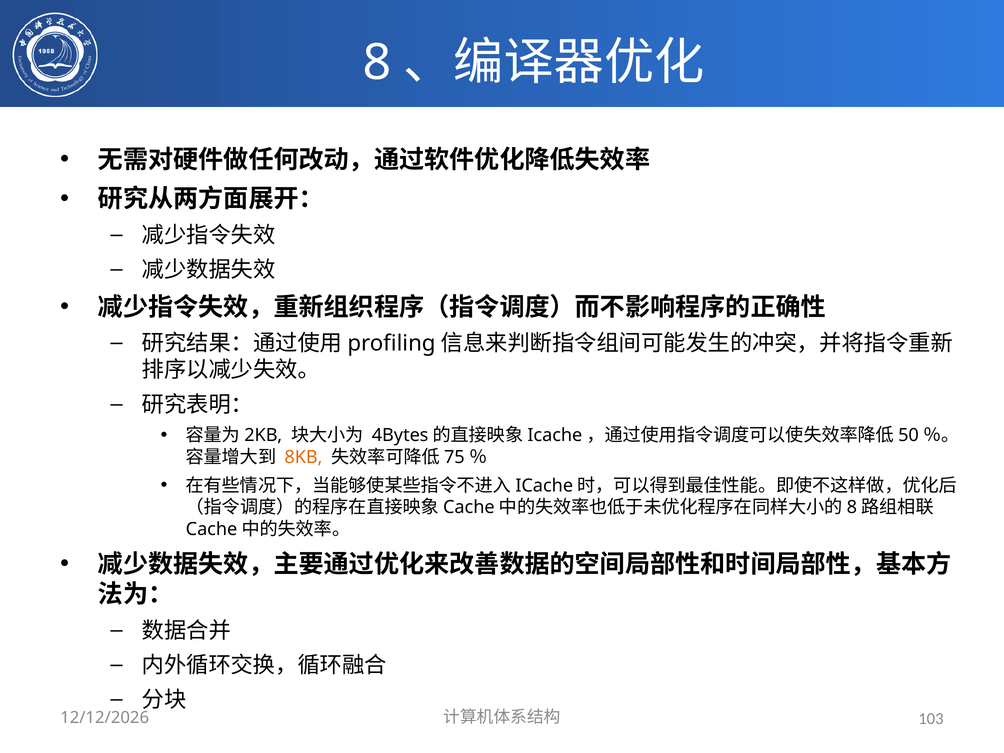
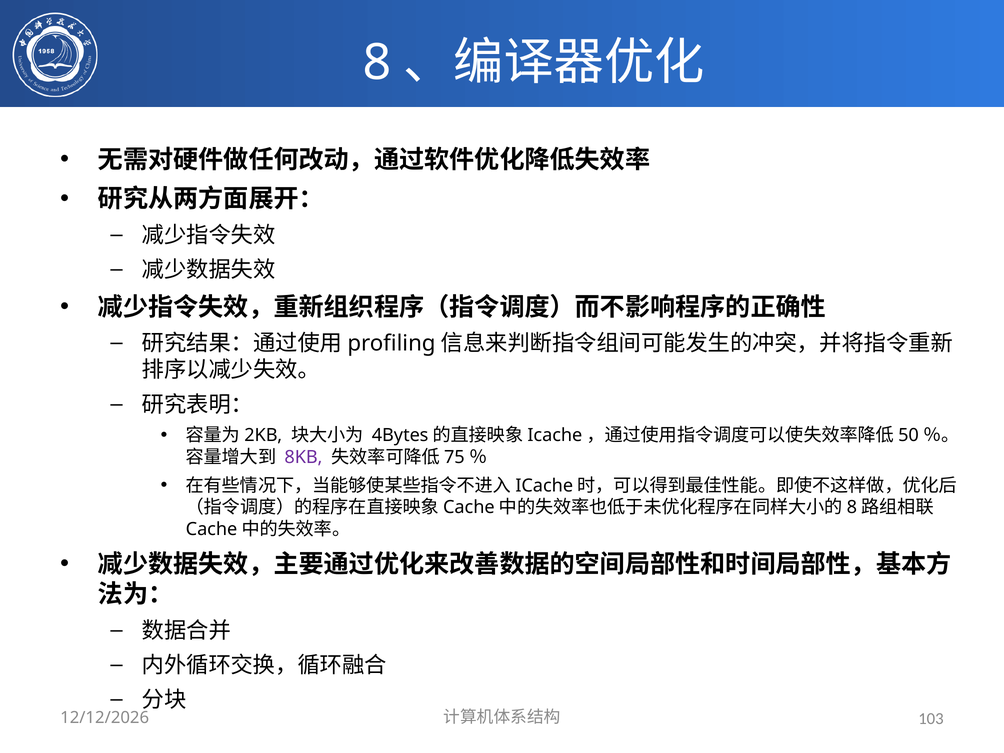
8KB colour: orange -> purple (303, 457)
